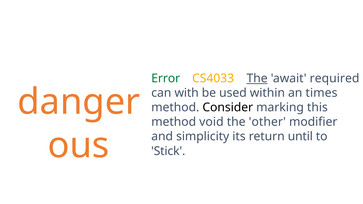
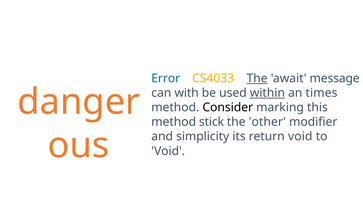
Error colour: green -> blue (166, 79)
required: required -> message (335, 79)
within underline: none -> present (267, 93)
void: void -> stick (212, 122)
return until: until -> void (300, 137)
Stick: Stick -> Void (168, 151)
